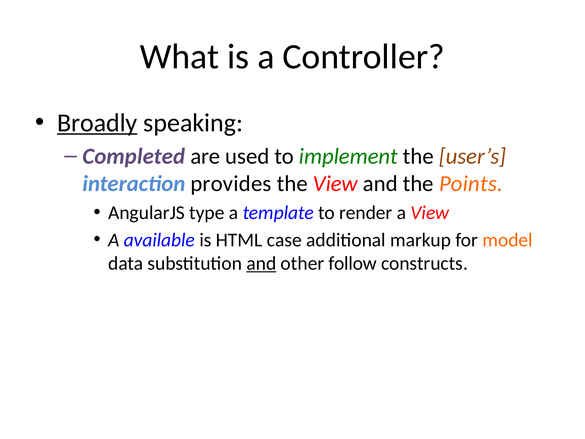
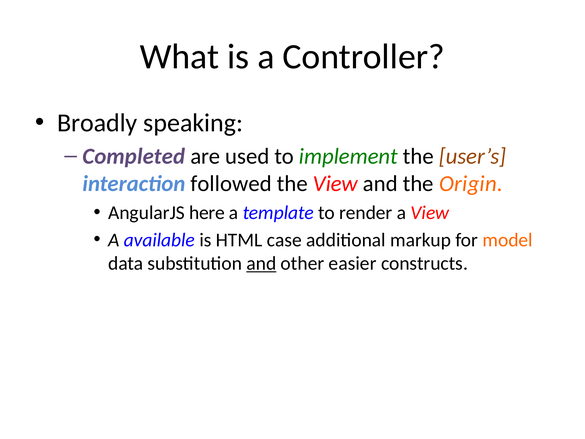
Broadly underline: present -> none (97, 123)
provides: provides -> followed (231, 184)
Points: Points -> Origin (471, 184)
type: type -> here (207, 213)
follow: follow -> easier (353, 263)
